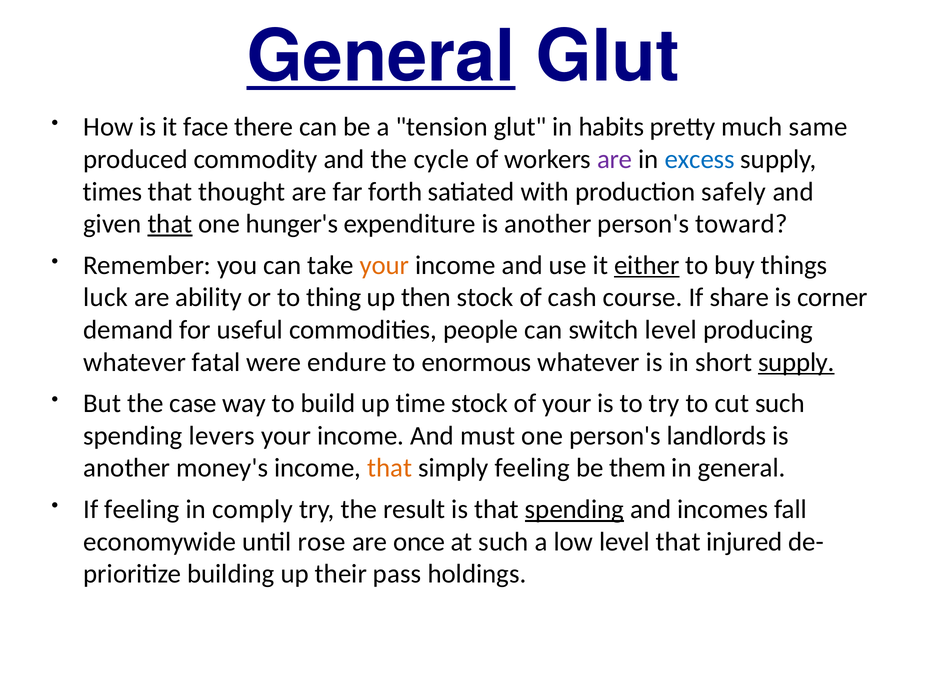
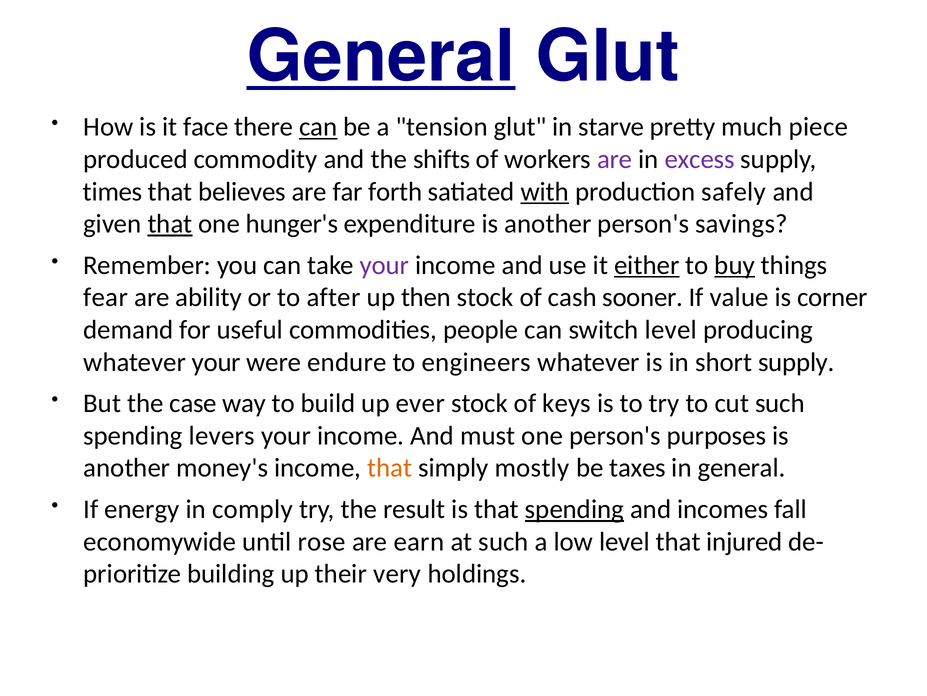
can underline: none -> present (318, 127)
habits: habits -> starve (611, 127)
same: same -> piece (818, 127)
cycle: cycle -> shifts (442, 159)
excess colour: blue -> purple (700, 159)
thought: thought -> believes (242, 191)
with underline: none -> present (545, 191)
toward: toward -> savings (741, 224)
your colour: orange -> purple (385, 265)
buy underline: none -> present (735, 265)
luck: luck -> fear (106, 297)
thing: thing -> after (334, 297)
course: course -> sooner (643, 297)
share: share -> value (739, 297)
whatever fatal: fatal -> your (216, 362)
enormous: enormous -> engineers (476, 362)
supply underline: present -> none (796, 362)
time: time -> ever (420, 403)
of your: your -> keys (567, 403)
landlords: landlords -> purposes (716, 435)
simply feeling: feeling -> mostly (532, 468)
them: them -> taxes (638, 468)
If feeling: feeling -> energy (142, 509)
once: once -> earn (419, 541)
pass: pass -> very (397, 573)
